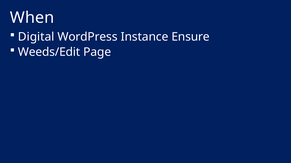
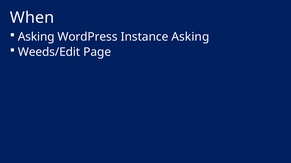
Digital: Digital -> Asking (36, 37)
Instance Ensure: Ensure -> Asking (190, 37)
